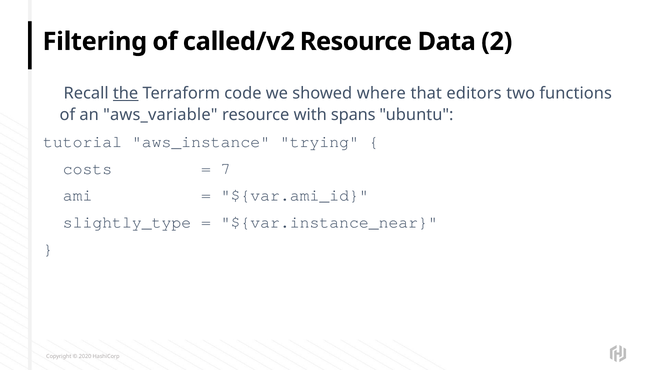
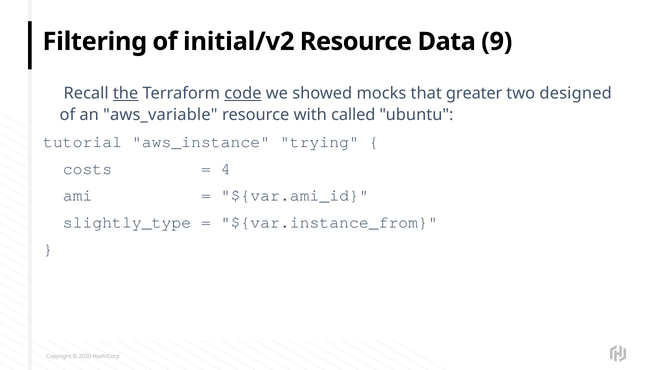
called/v2: called/v2 -> initial/v2 (239, 42)
2: 2 -> 9 (497, 42)
code underline: none -> present (243, 93)
where: where -> mocks (381, 93)
editors: editors -> greater (474, 93)
functions: functions -> designed (576, 93)
spans: spans -> called (353, 115)
7: 7 -> 4 (226, 169)
${var.instance_near: ${var.instance_near -> ${var.instance_from (329, 222)
